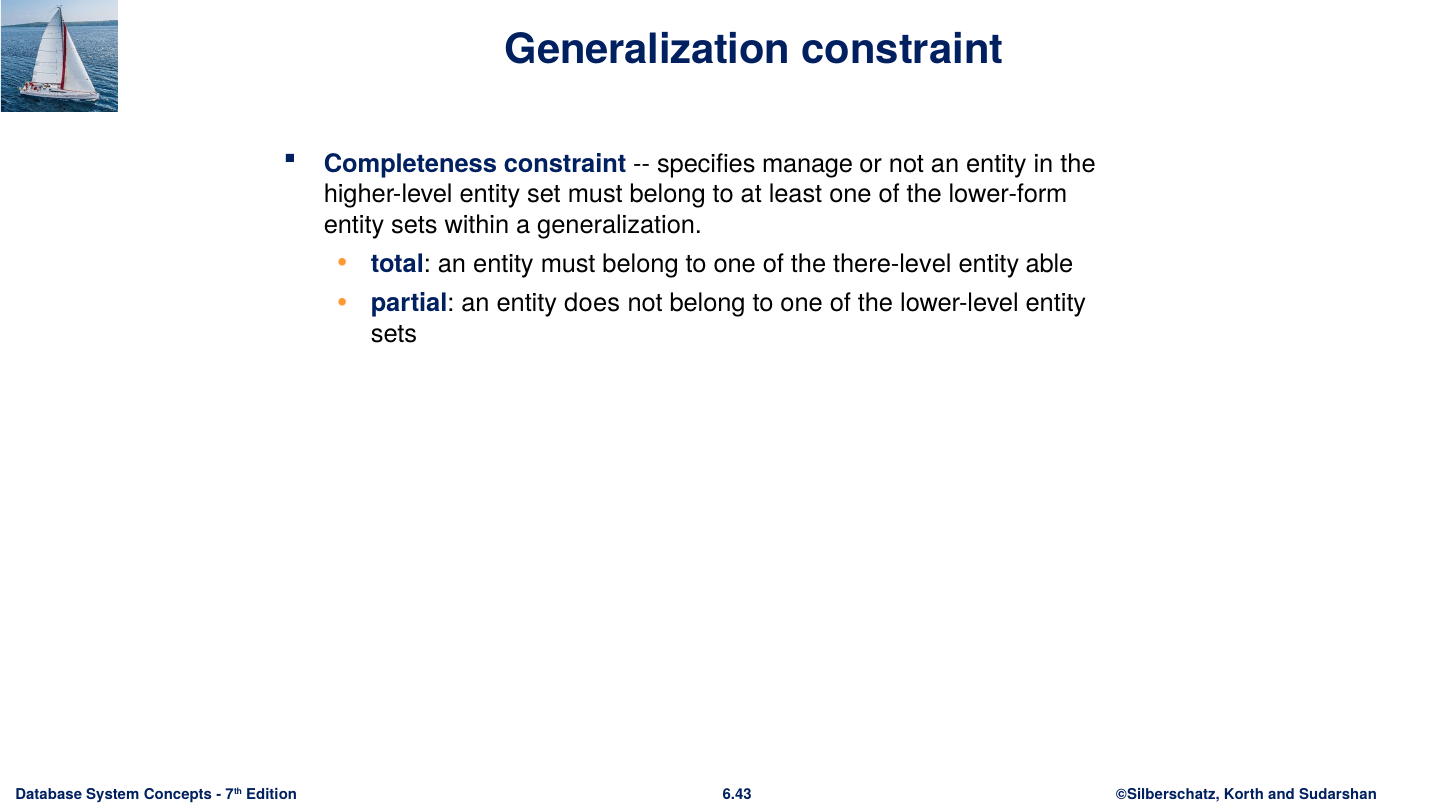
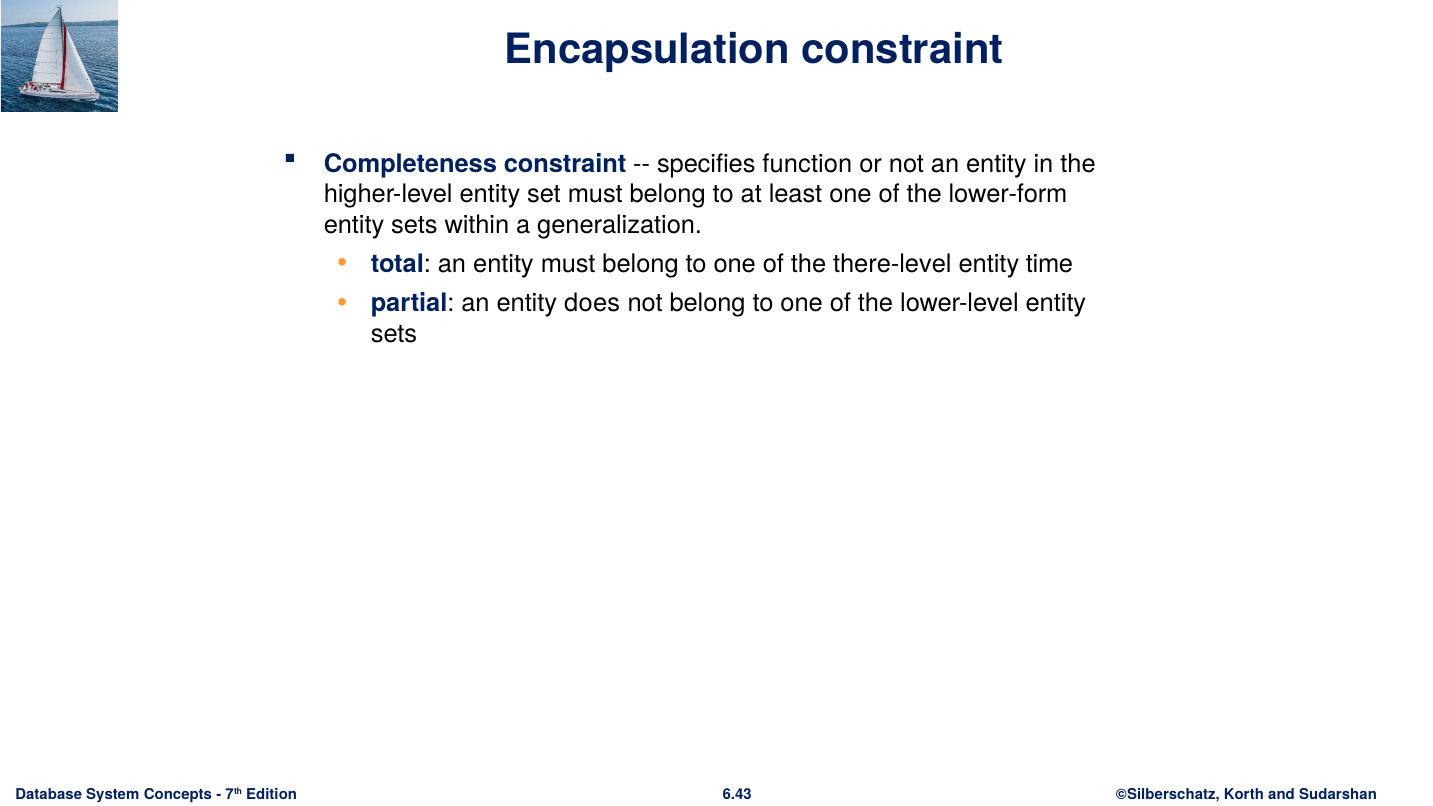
Generalization: Generalization -> Encapsulation (647, 50)
manage: manage -> function (807, 164)
able: able -> time (1049, 264)
